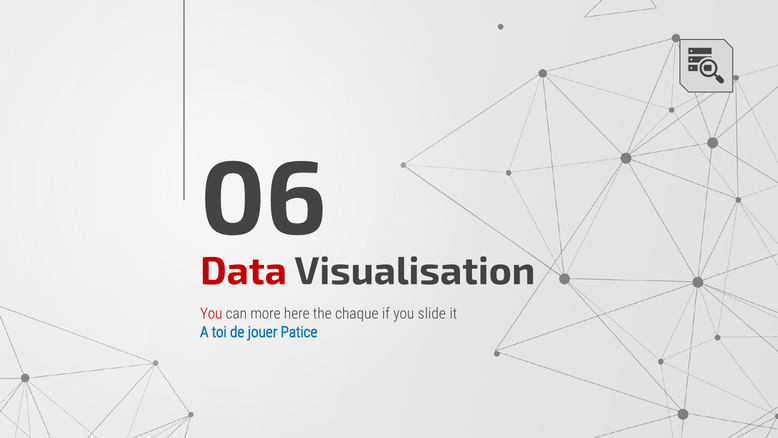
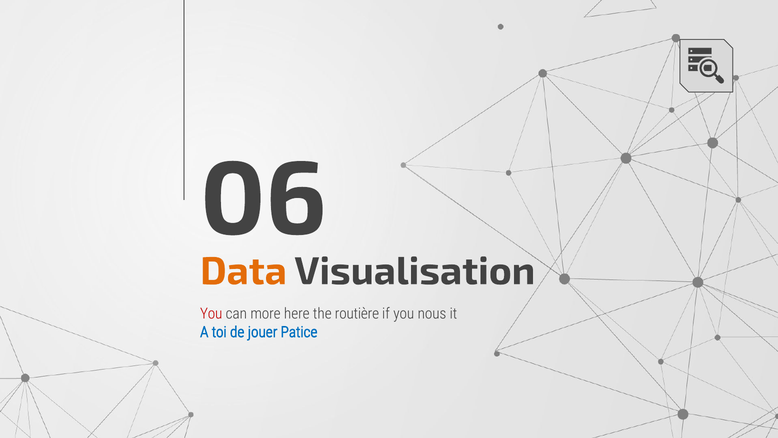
Data colour: red -> orange (243, 271)
chaque: chaque -> routière (357, 314)
slide: slide -> nous (432, 314)
